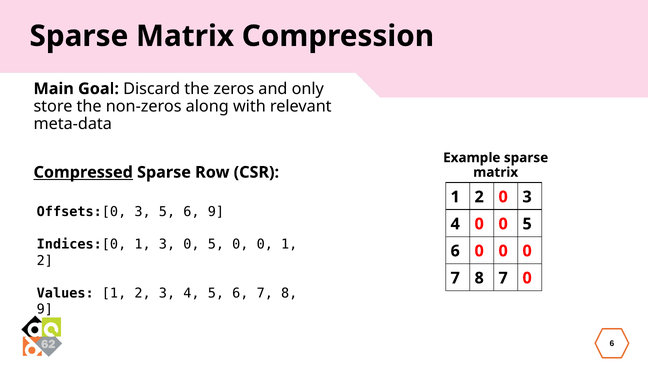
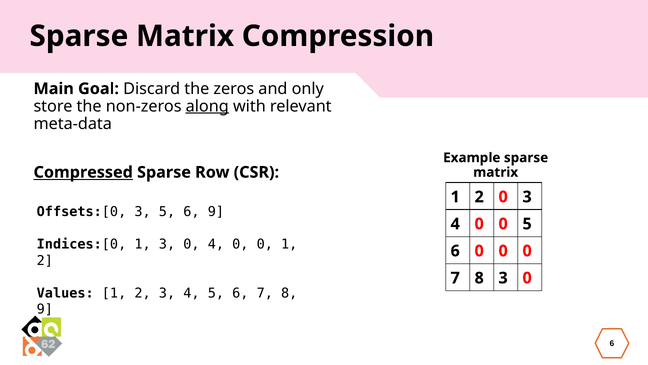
along underline: none -> present (207, 106)
3 0 5: 5 -> 4 (216, 244)
8 7: 7 -> 3 (503, 278)
